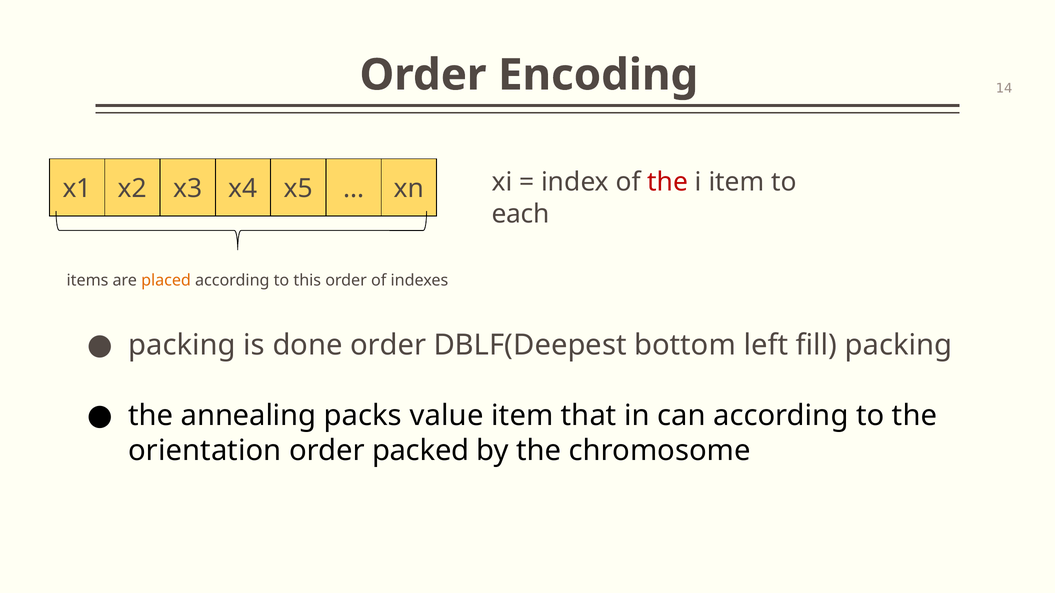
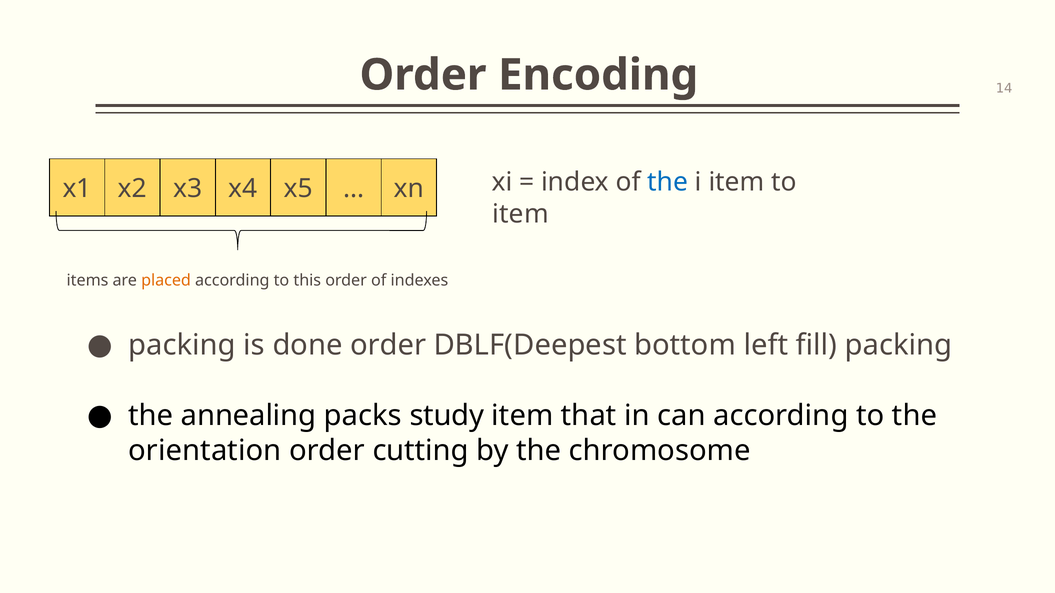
the colour: red -> blue (668, 182)
each: each -> item (520, 214)
value: value -> study (447, 416)
packed: packed -> cutting (421, 451)
